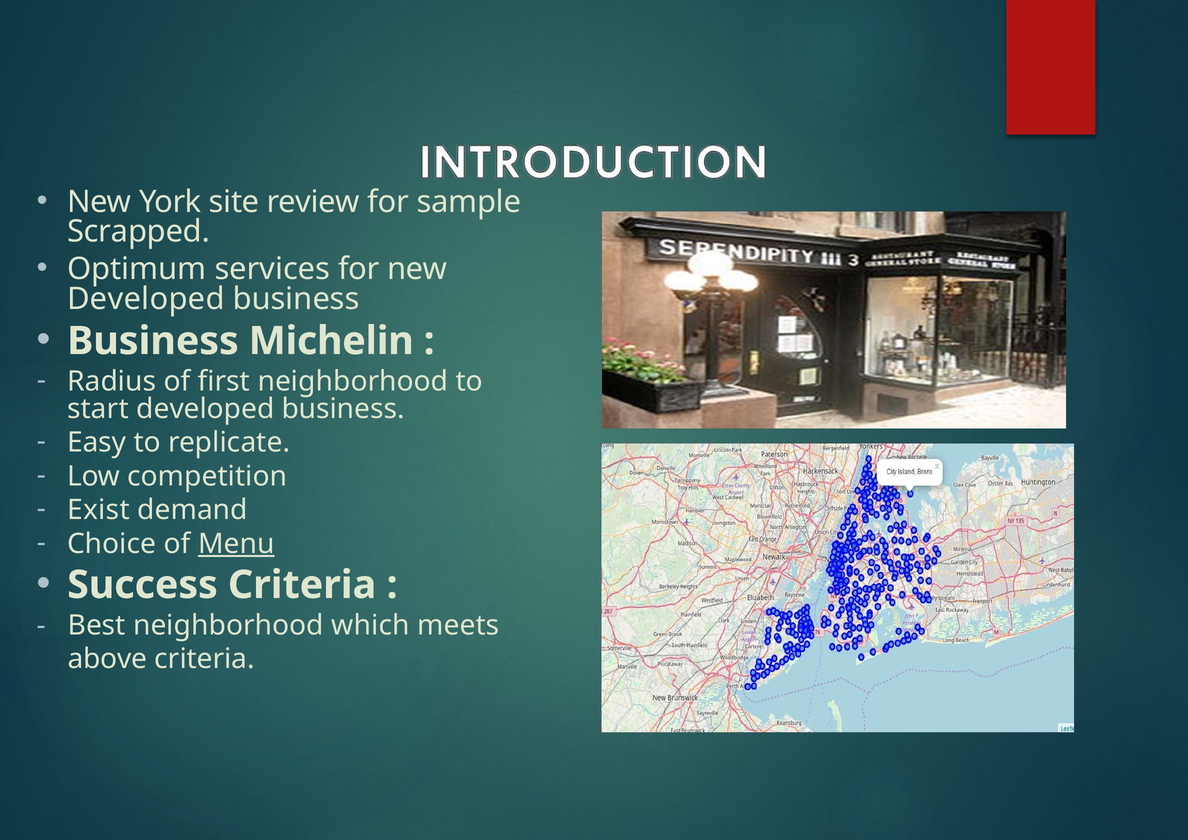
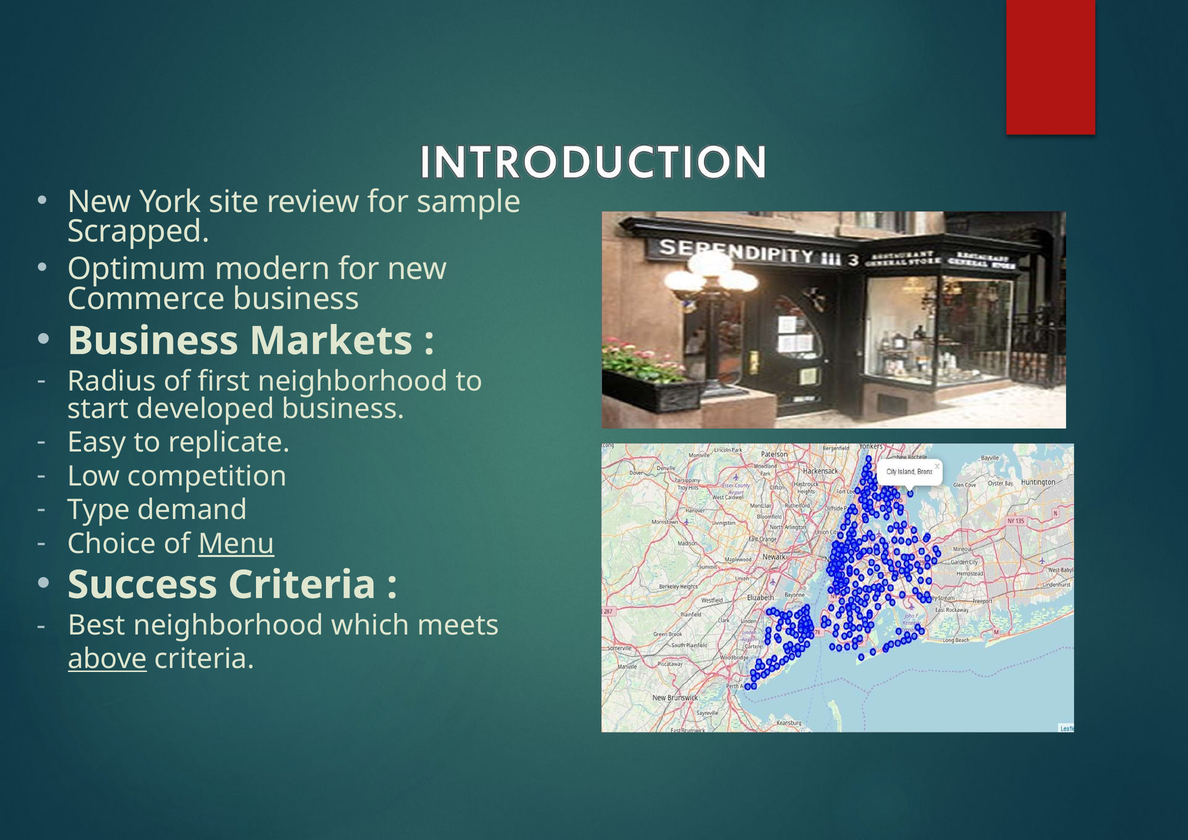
services: services -> modern (272, 269)
Developed: Developed -> Commerce (146, 299)
Michelin: Michelin -> Markets (331, 341)
Exist: Exist -> Type (99, 510)
above underline: none -> present (108, 659)
